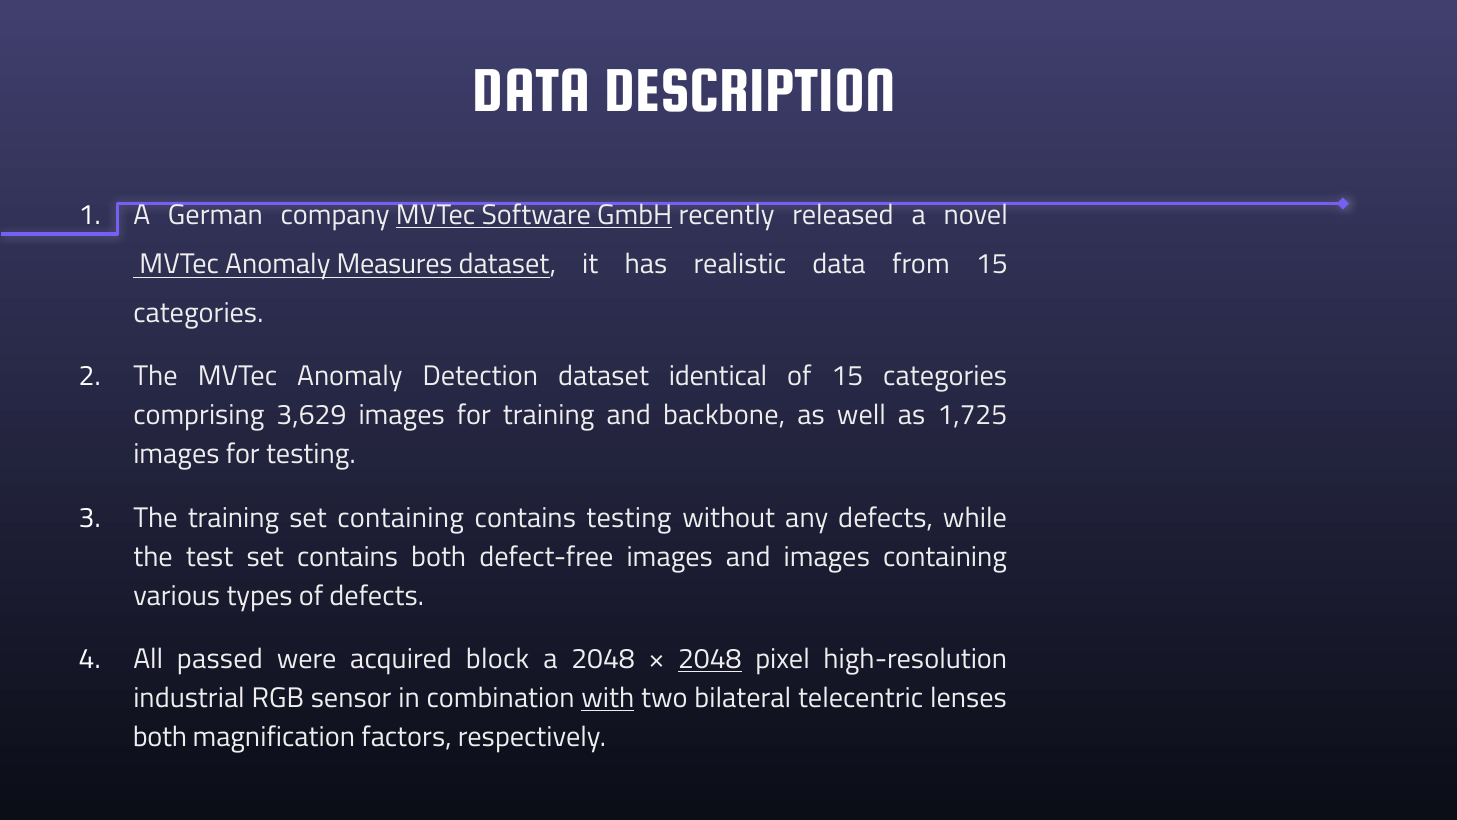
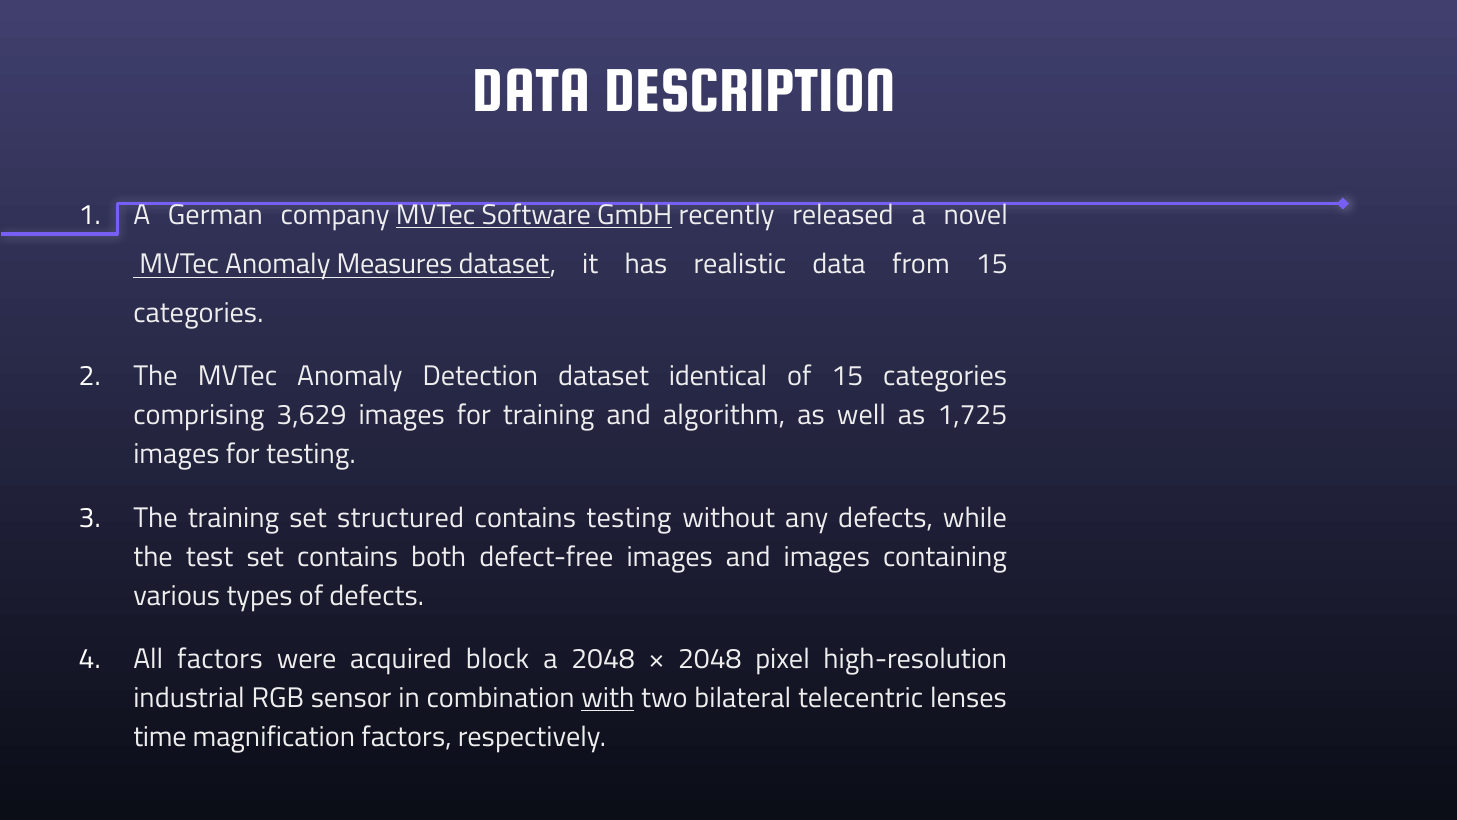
backbone: backbone -> algorithm (724, 415)
set containing: containing -> structured (401, 517)
All passed: passed -> factors (220, 659)
2048 underline: present -> none (710, 659)
both: both -> time (160, 737)
